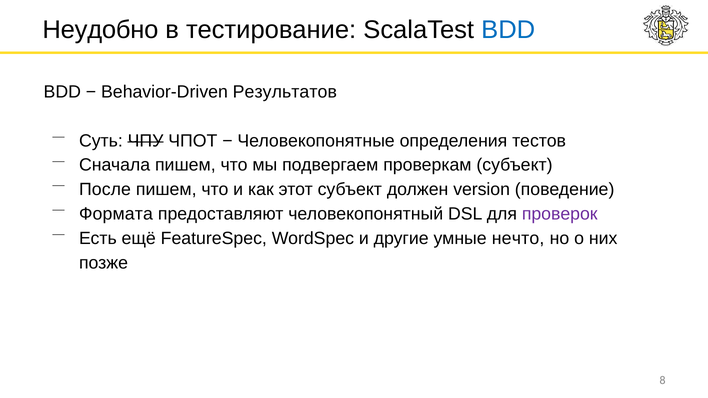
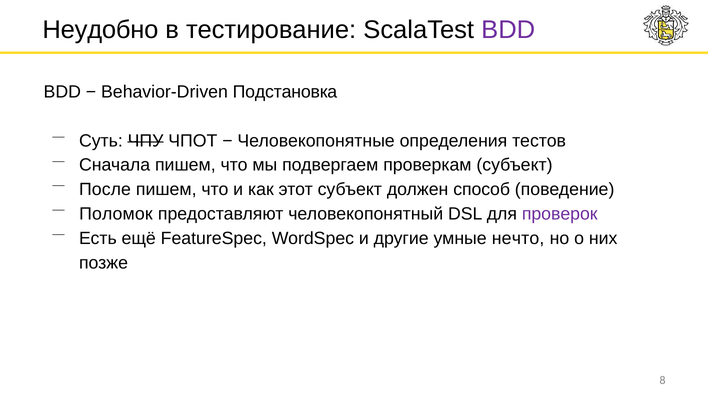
BDD colour: blue -> purple (508, 30)
Результатов: Результатов -> Подстановка (285, 92)
version: version -> способ (482, 190)
Формата: Формата -> Поломок (116, 214)
